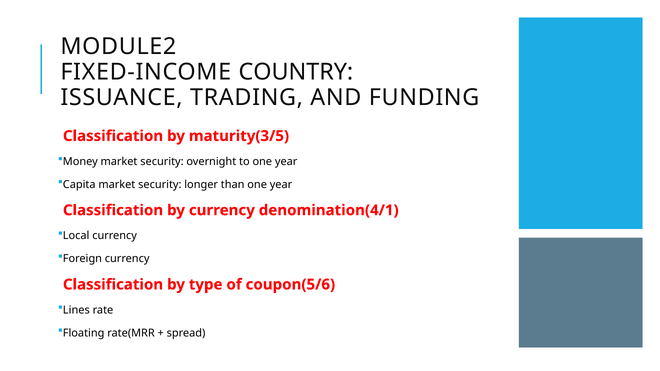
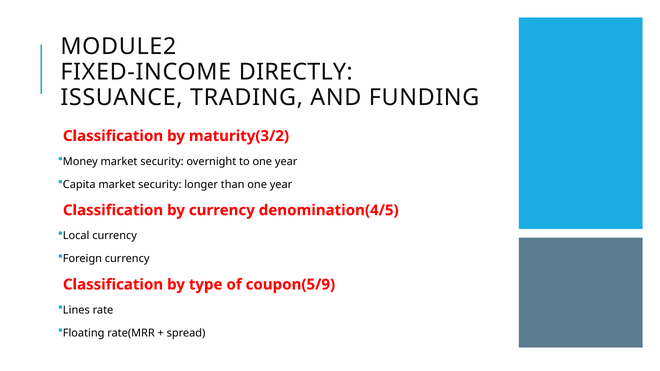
COUNTRY: COUNTRY -> DIRECTLY (296, 72)
maturity(3/5: maturity(3/5 -> maturity(3/2 (239, 136)
denomination(4/1: denomination(4/1 -> denomination(4/5 (329, 210)
coupon(5/6: coupon(5/6 -> coupon(5/9 (290, 285)
